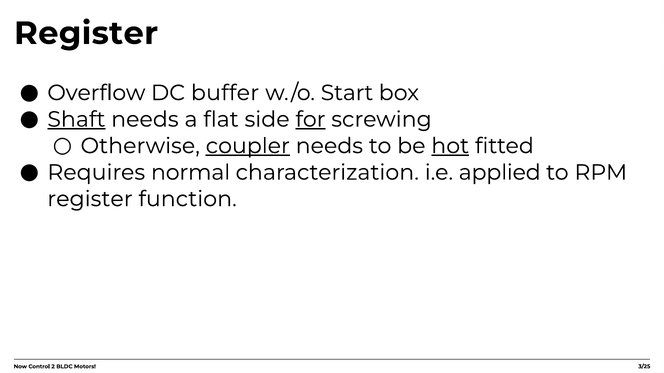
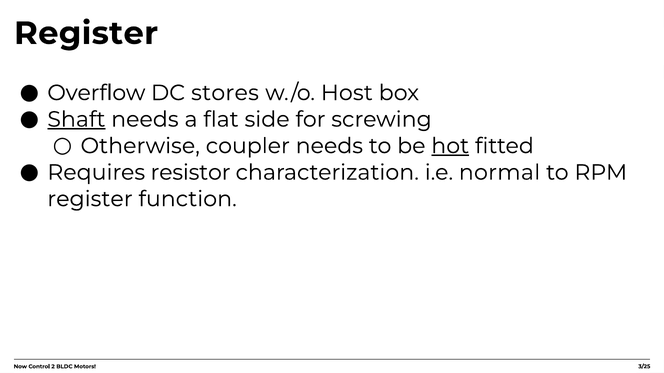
buffer: buffer -> stores (225, 93)
Start: Start -> Host (347, 93)
for underline: present -> none (310, 120)
coupler underline: present -> none (248, 146)
normal: normal -> resistor (191, 173)
applied: applied -> normal (499, 173)
